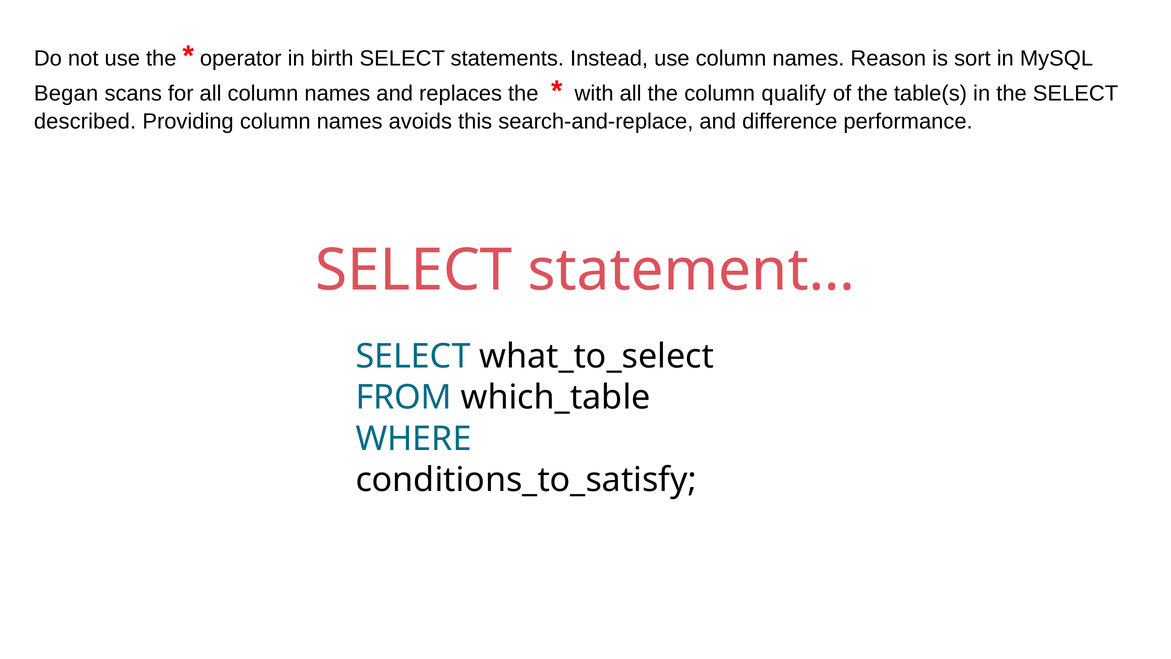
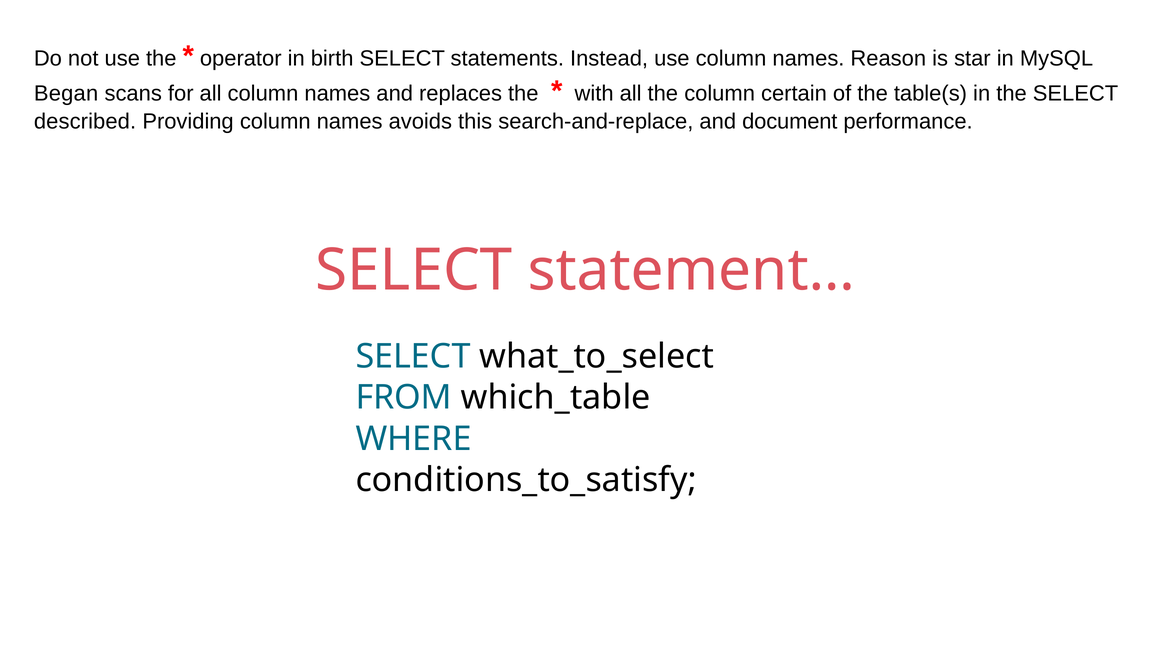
sort: sort -> star (972, 58)
qualify: qualify -> certain (794, 93)
difference: difference -> document (790, 121)
